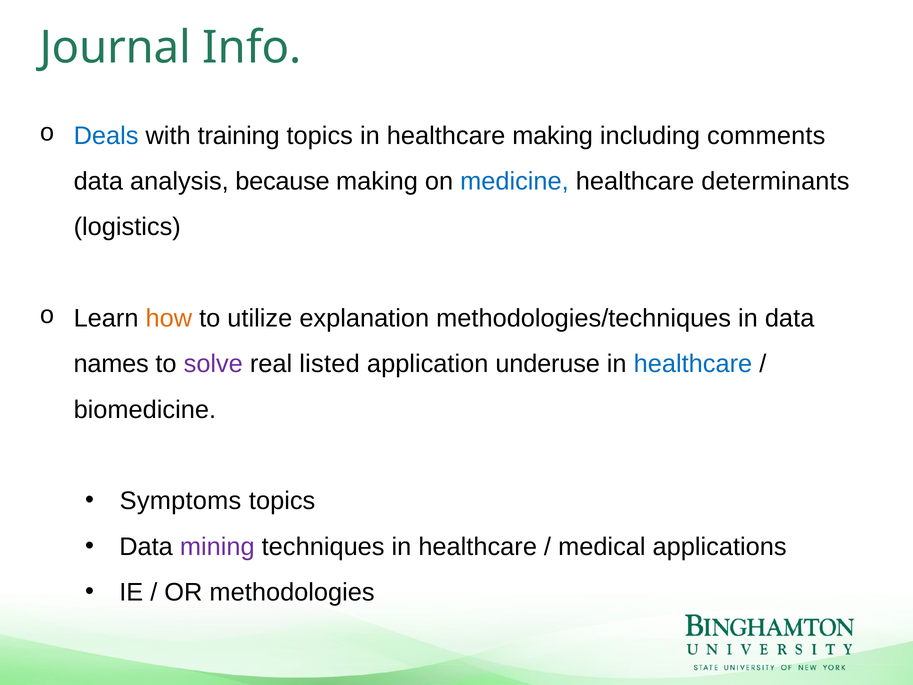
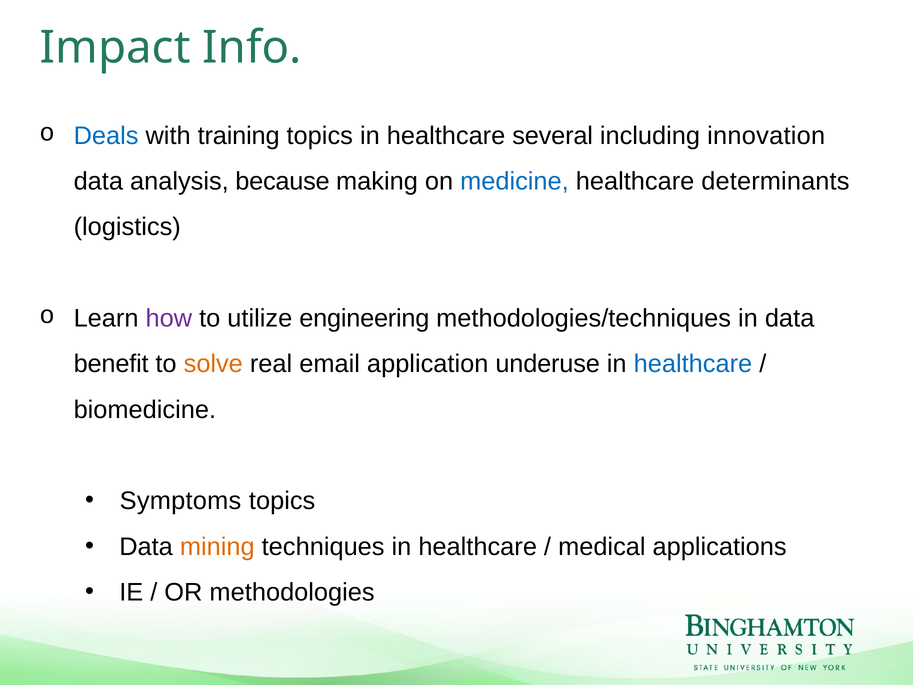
Journal: Journal -> Impact (115, 48)
healthcare making: making -> several (553, 136)
comments: comments -> innovation (766, 136)
how colour: orange -> purple (169, 318)
explanation: explanation -> engineering (364, 318)
names: names -> benefit (111, 364)
solve colour: purple -> orange (213, 364)
listed: listed -> email (330, 364)
mining colour: purple -> orange (217, 546)
